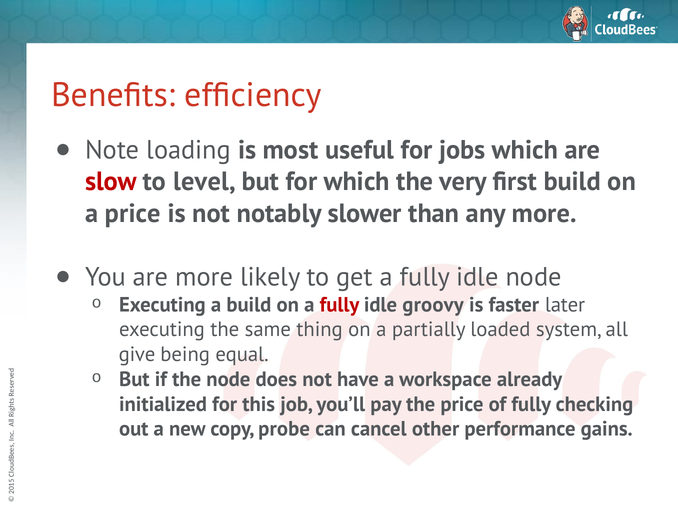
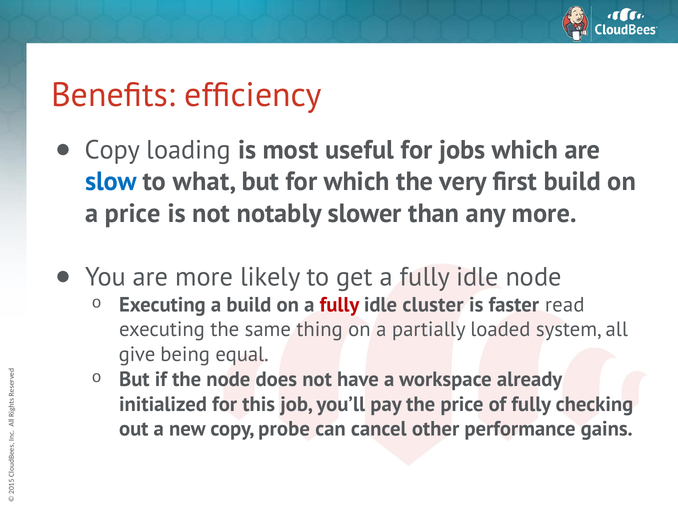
Note: Note -> Copy (112, 150)
slow colour: red -> blue (111, 182)
level: level -> what (205, 182)
groovy: groovy -> cluster (433, 304)
later: later -> read (565, 304)
